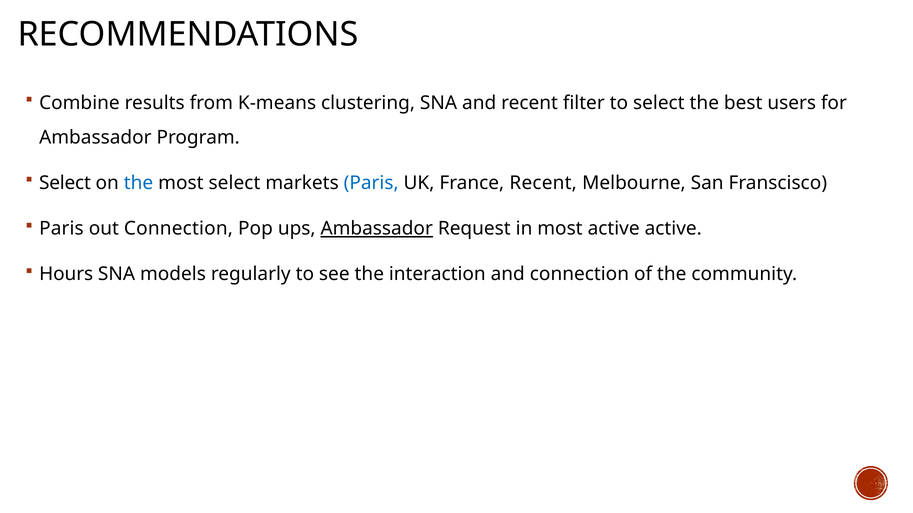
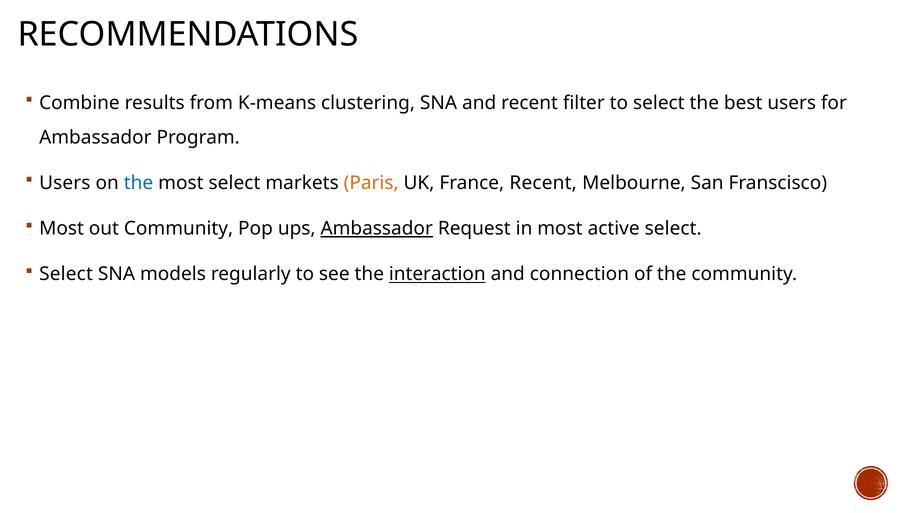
Select: Select -> Users (65, 183)
Paris colour: blue -> orange (371, 183)
Paris: Paris -> Most (62, 229)
out Connection: Connection -> Community (179, 229)
active active: active -> select (673, 229)
Hours: Hours -> Select (66, 274)
interaction underline: none -> present (437, 274)
